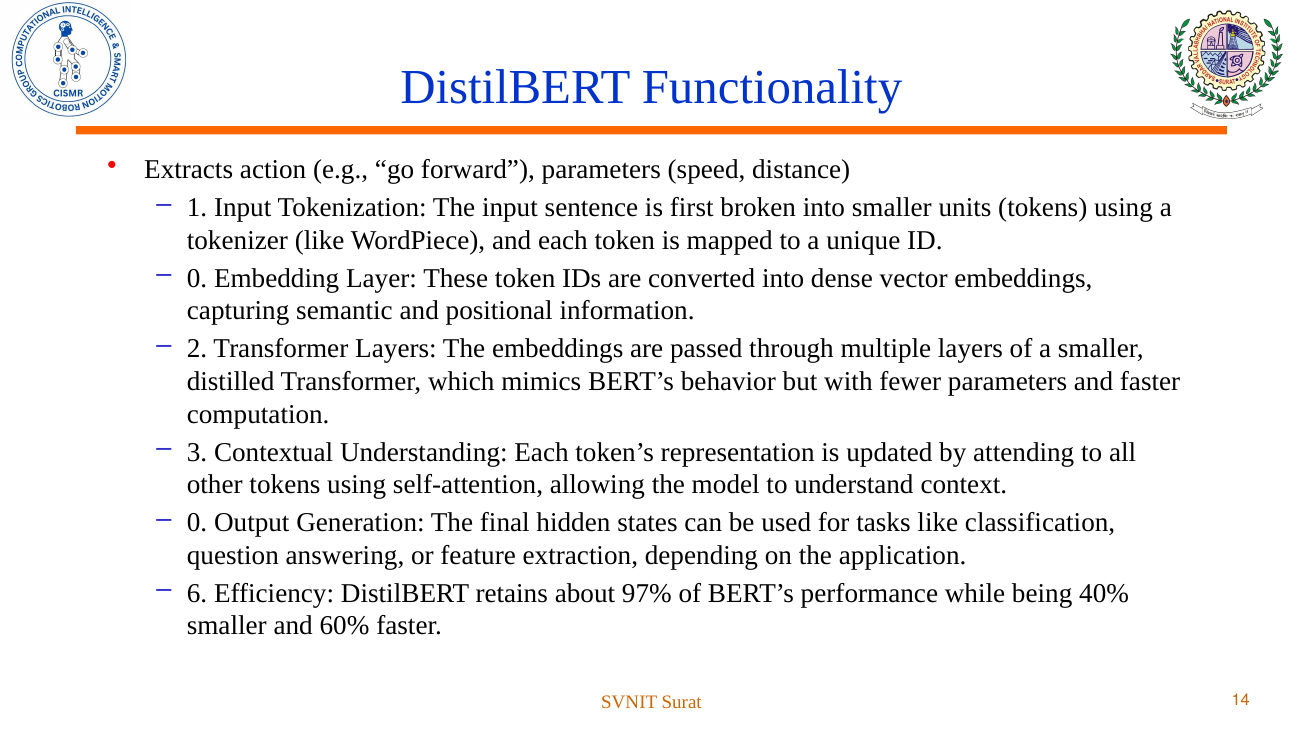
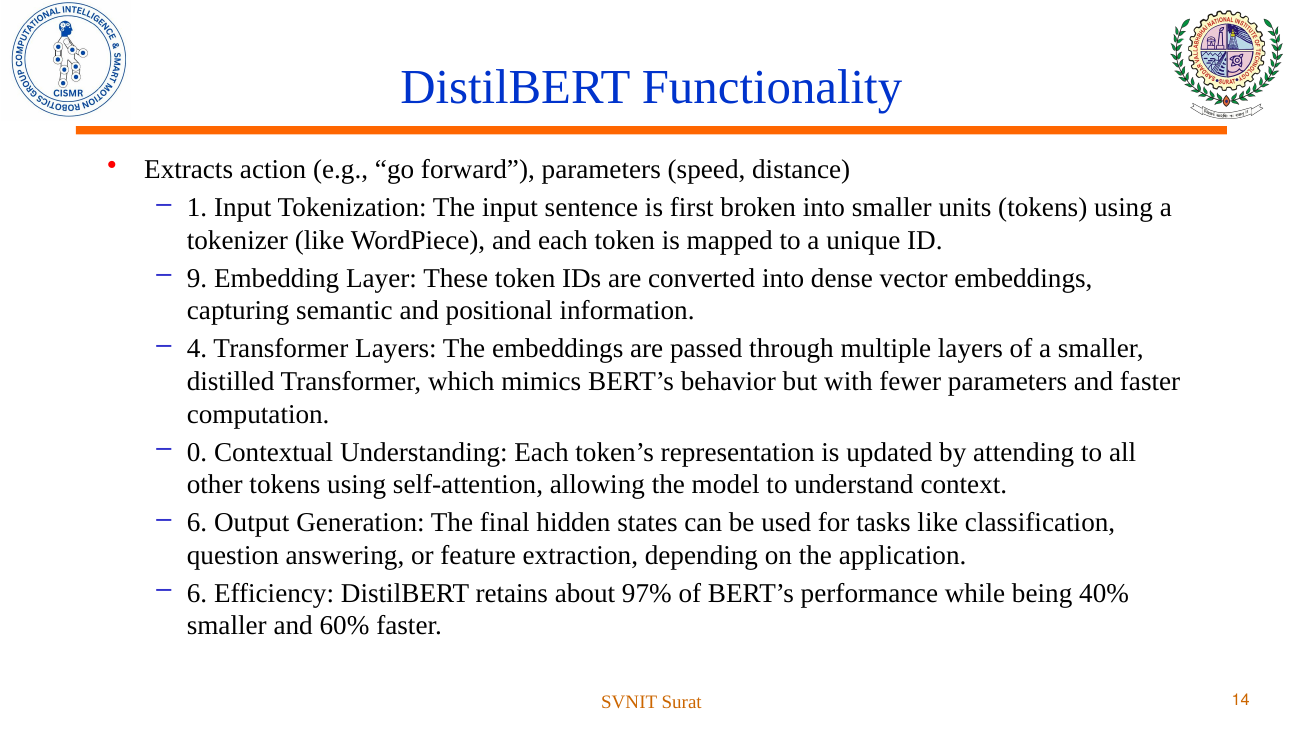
0: 0 -> 9 (197, 278)
2: 2 -> 4 (197, 349)
3: 3 -> 0 (197, 452)
0: 0 -> 6 (197, 523)
